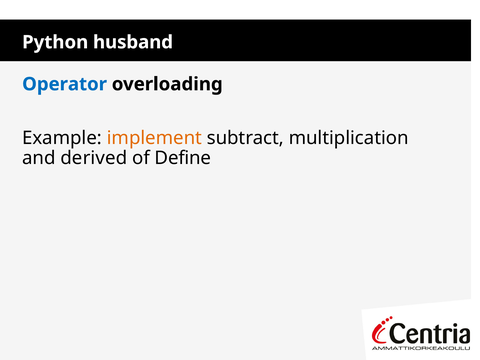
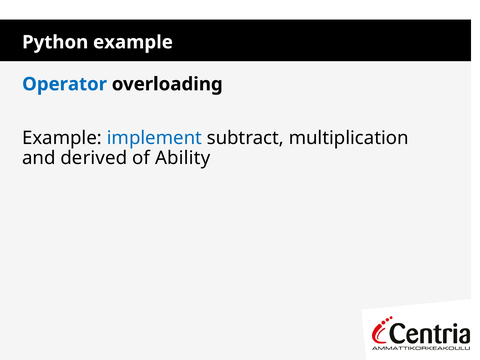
Python husband: husband -> example (133, 42)
implement colour: orange -> blue (154, 138)
Define: Define -> Ability (183, 158)
